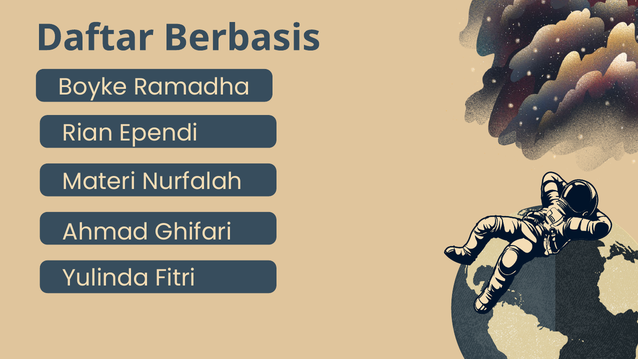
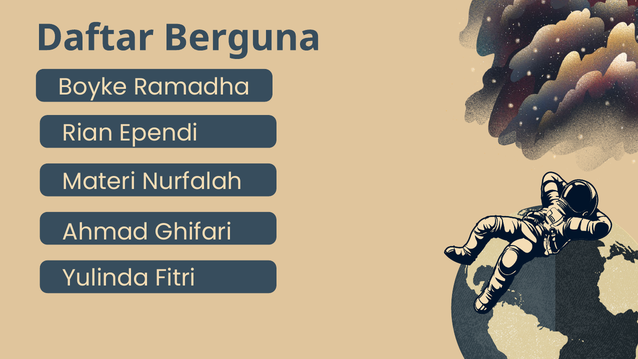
Berbasis: Berbasis -> Berguna (242, 38)
